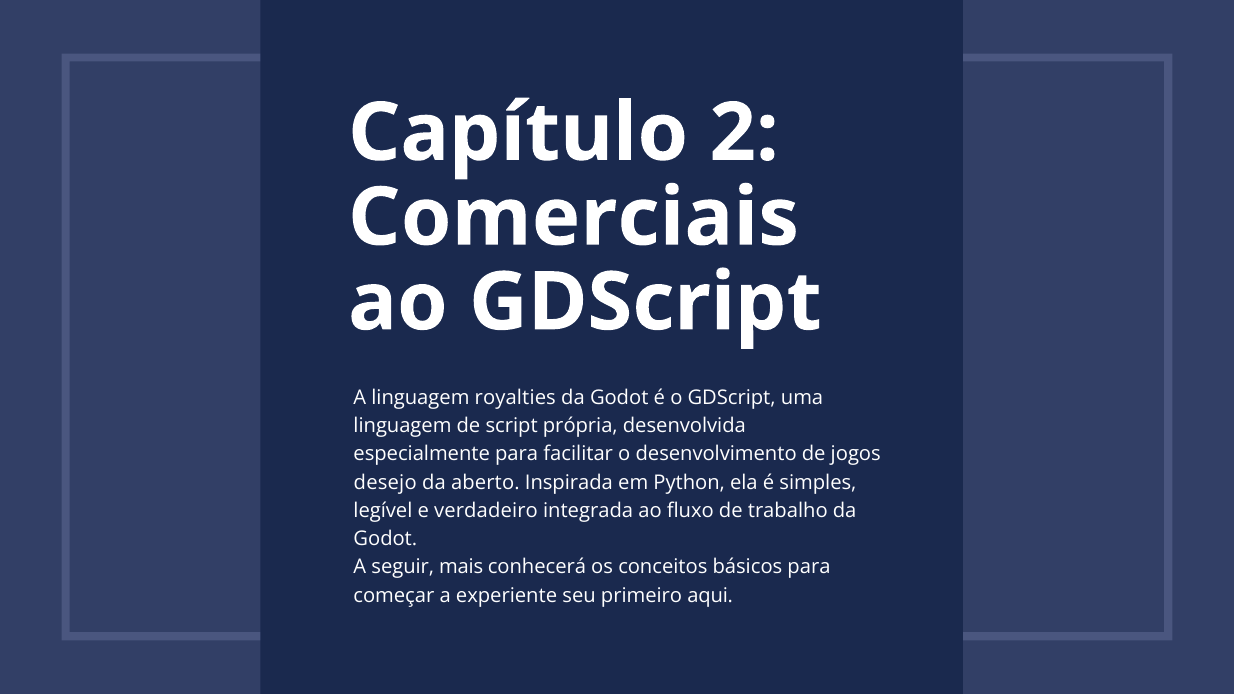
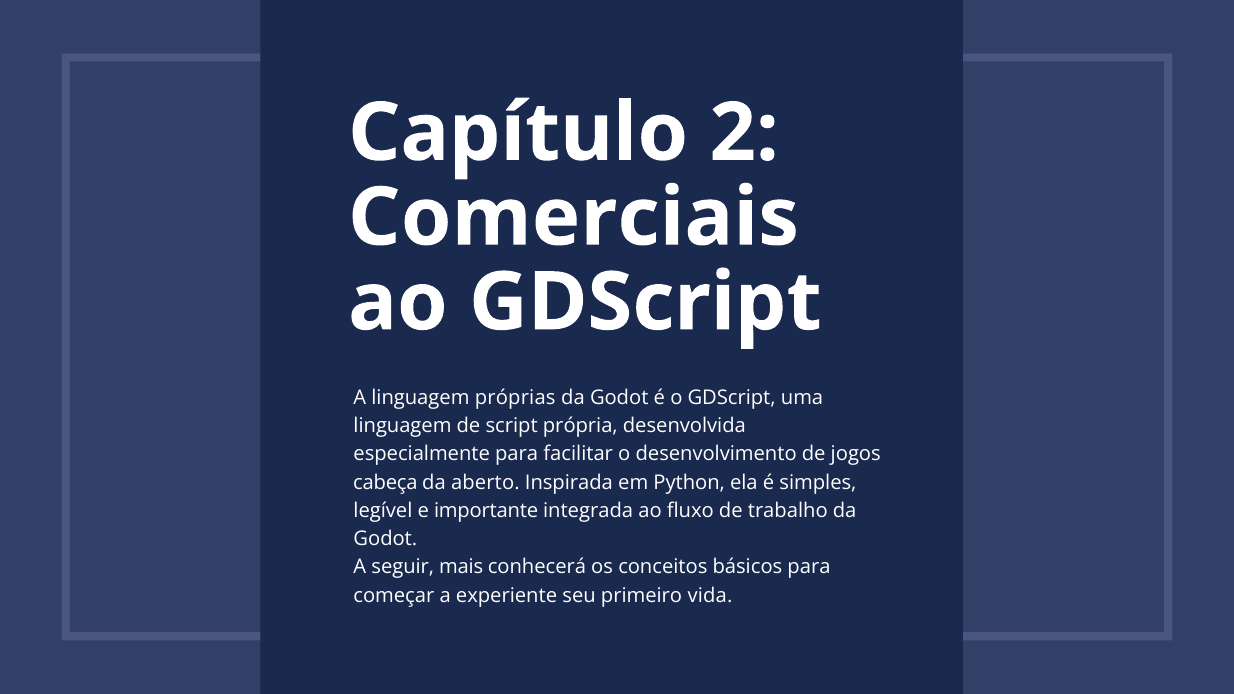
royalties: royalties -> próprias (515, 398)
desejo: desejo -> cabeça (385, 483)
verdadeiro: verdadeiro -> importante (486, 511)
aqui: aqui -> vida (710, 596)
